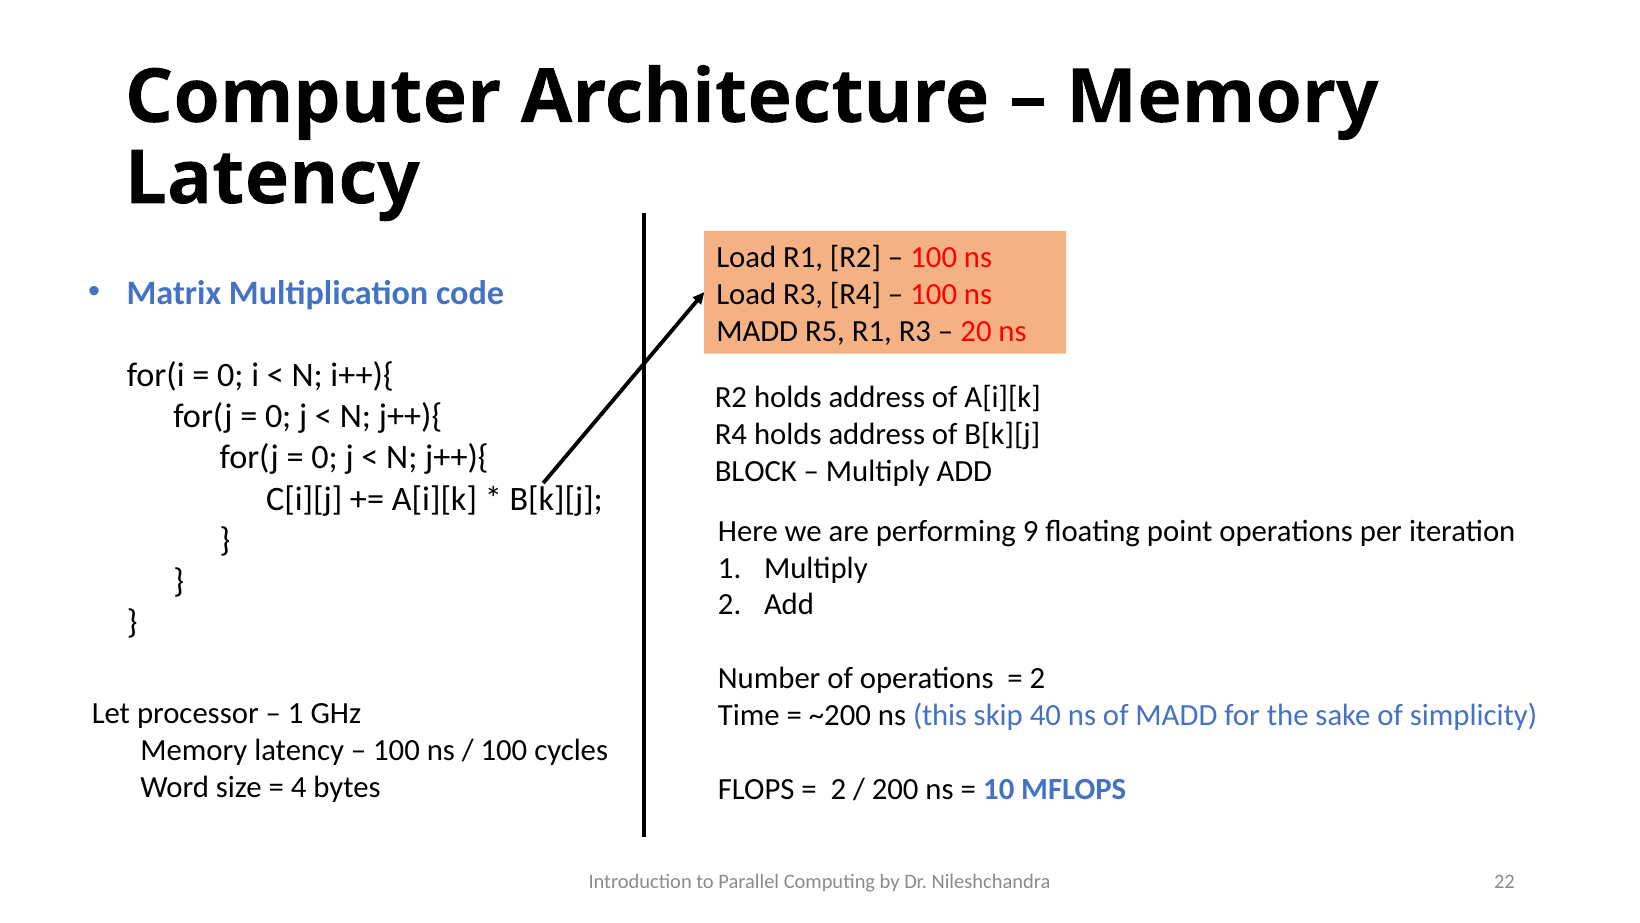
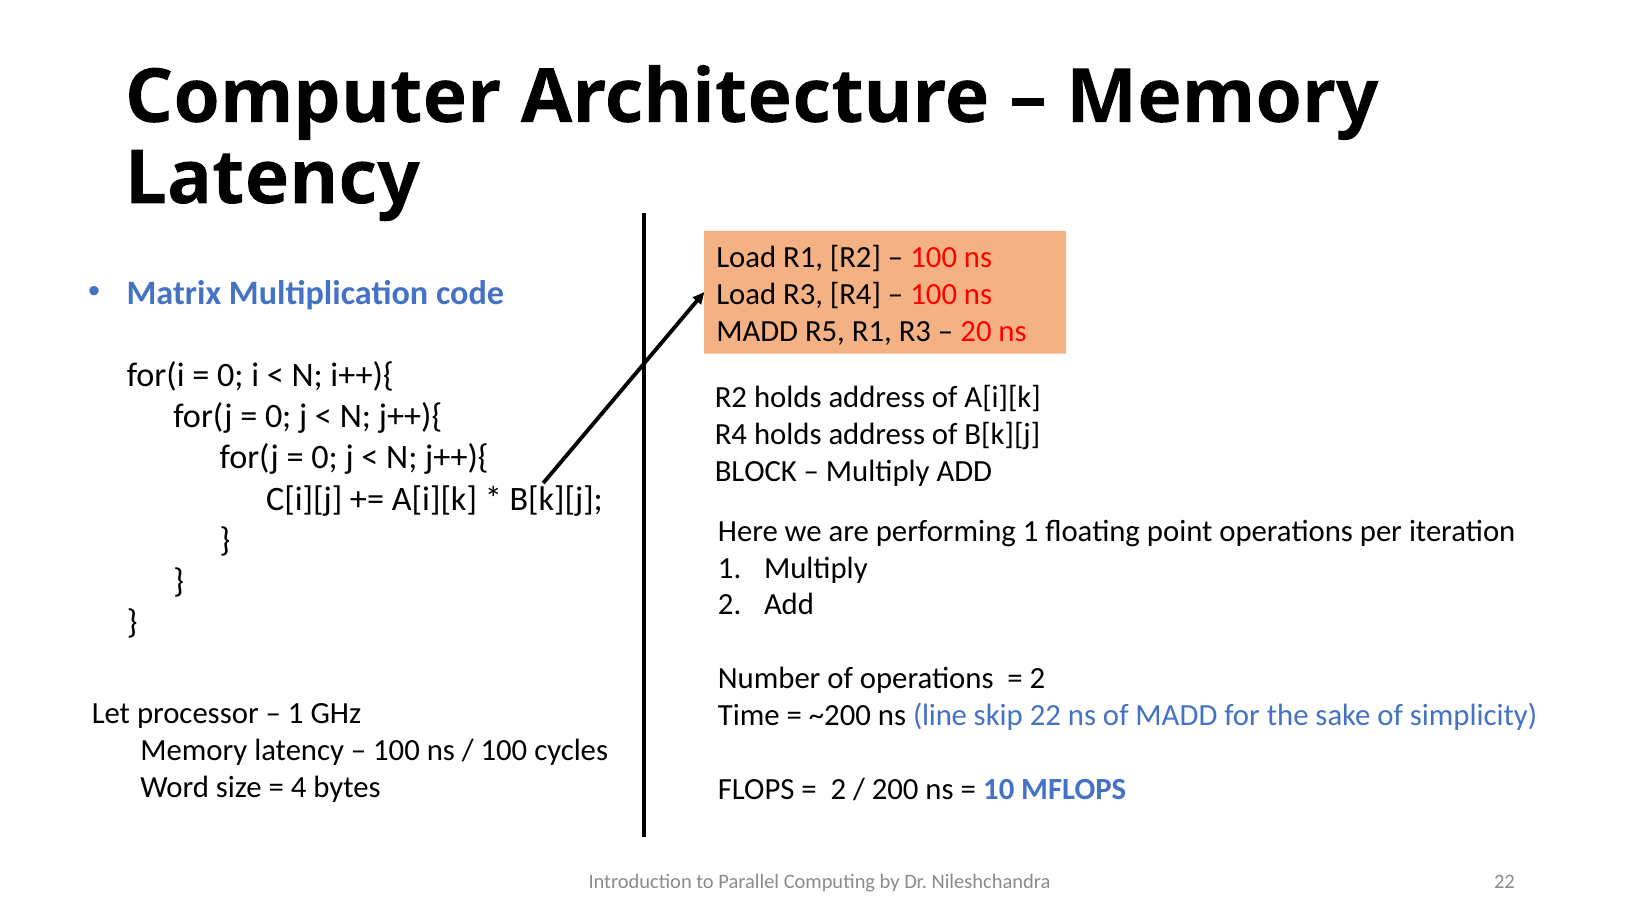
performing 9: 9 -> 1 (1031, 531)
this: this -> line (940, 715)
skip 40: 40 -> 22 (1045, 715)
